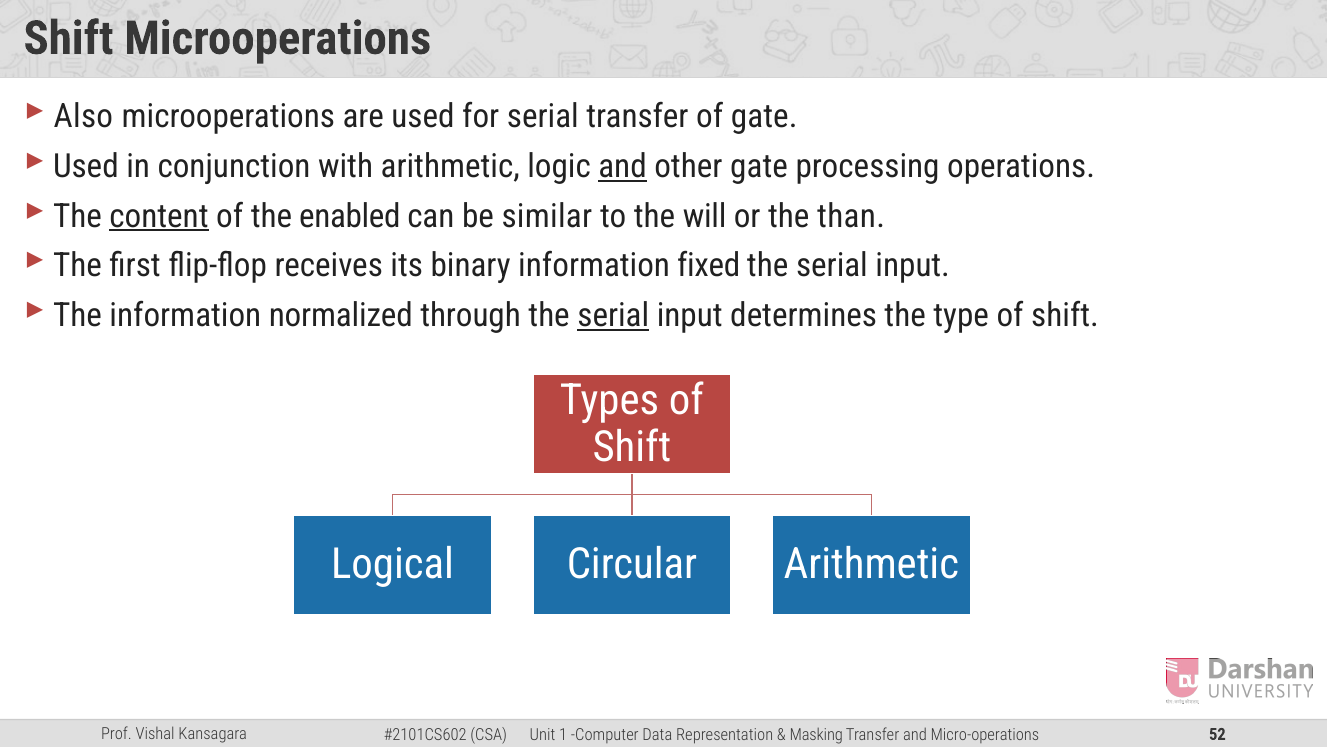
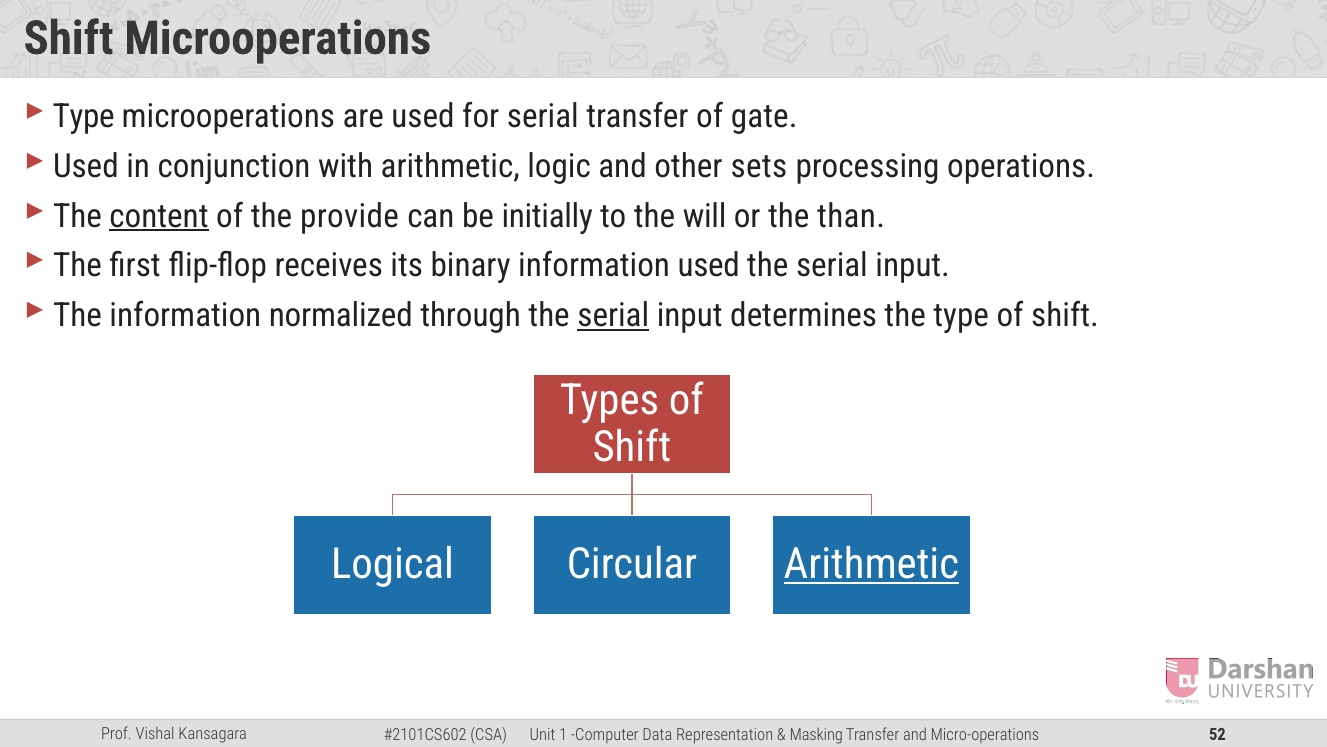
Also: Also -> Type (84, 117)
and underline: present -> none (623, 166)
other gate: gate -> sets (759, 166)
enabled: enabled -> provide (350, 216)
similar: similar -> initially (547, 216)
information fixed: fixed -> used (709, 266)
Arithmetic underline: none -> present (871, 564)
